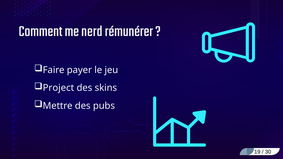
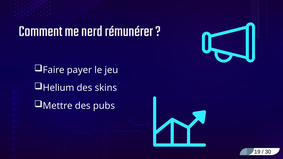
Project: Project -> Helium (58, 88)
